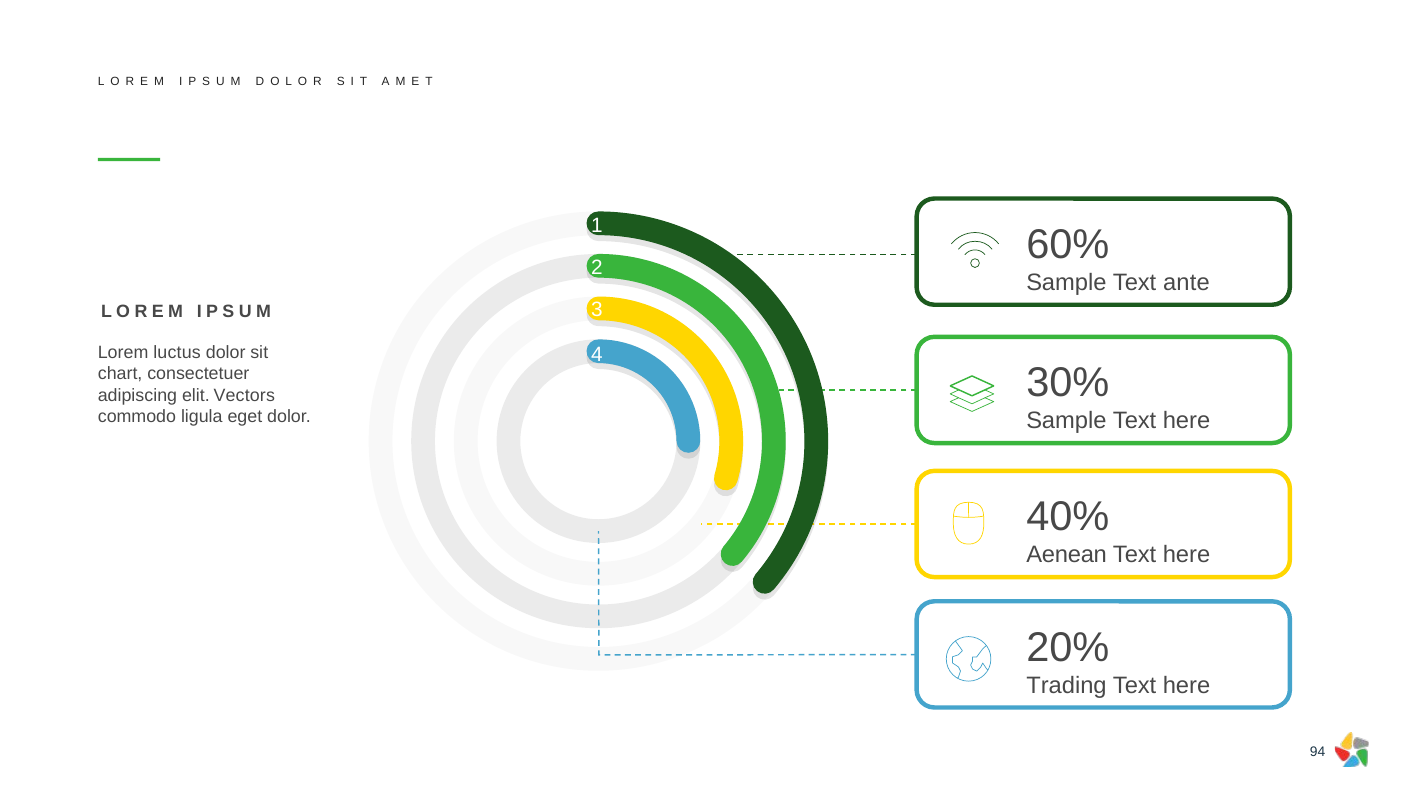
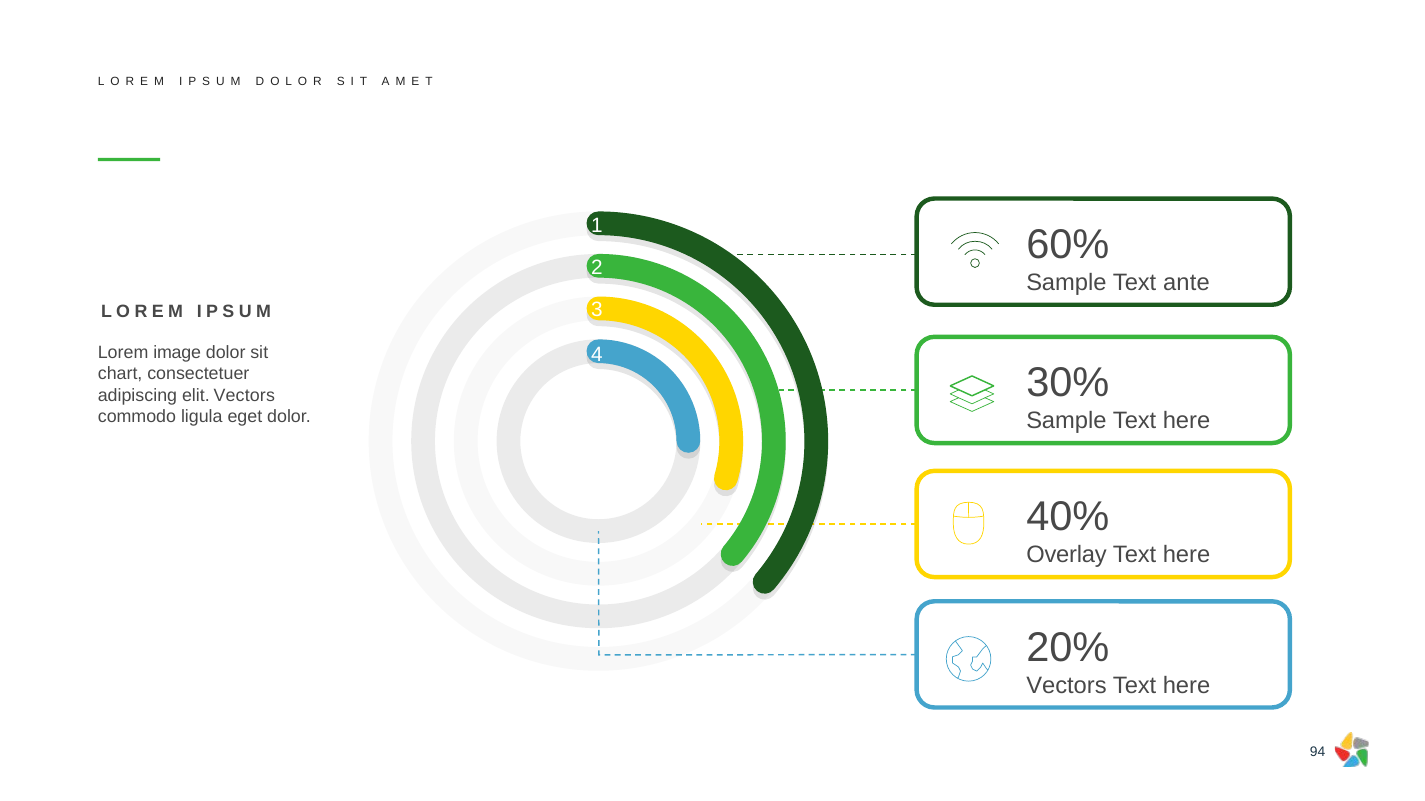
luctus: luctus -> image (177, 353)
Aenean: Aenean -> Overlay (1067, 555)
Trading: Trading -> Vectors (1066, 686)
